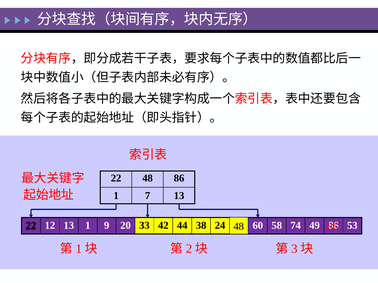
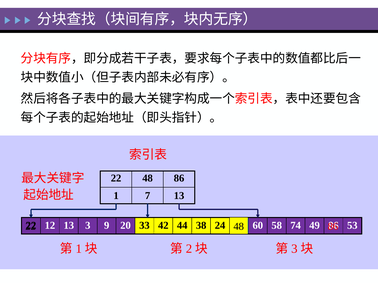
13 1: 1 -> 3 (88, 226)
